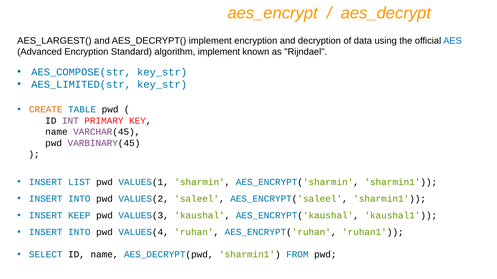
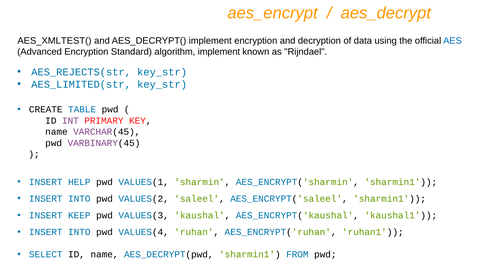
AES_LARGEST(: AES_LARGEST( -> AES_XMLTEST( (54, 41)
AES_COMPOSE(str: AES_COMPOSE(str -> AES_REJECTS(str (81, 72)
CREATE colour: orange -> black (46, 110)
LIST: LIST -> HELP (79, 182)
